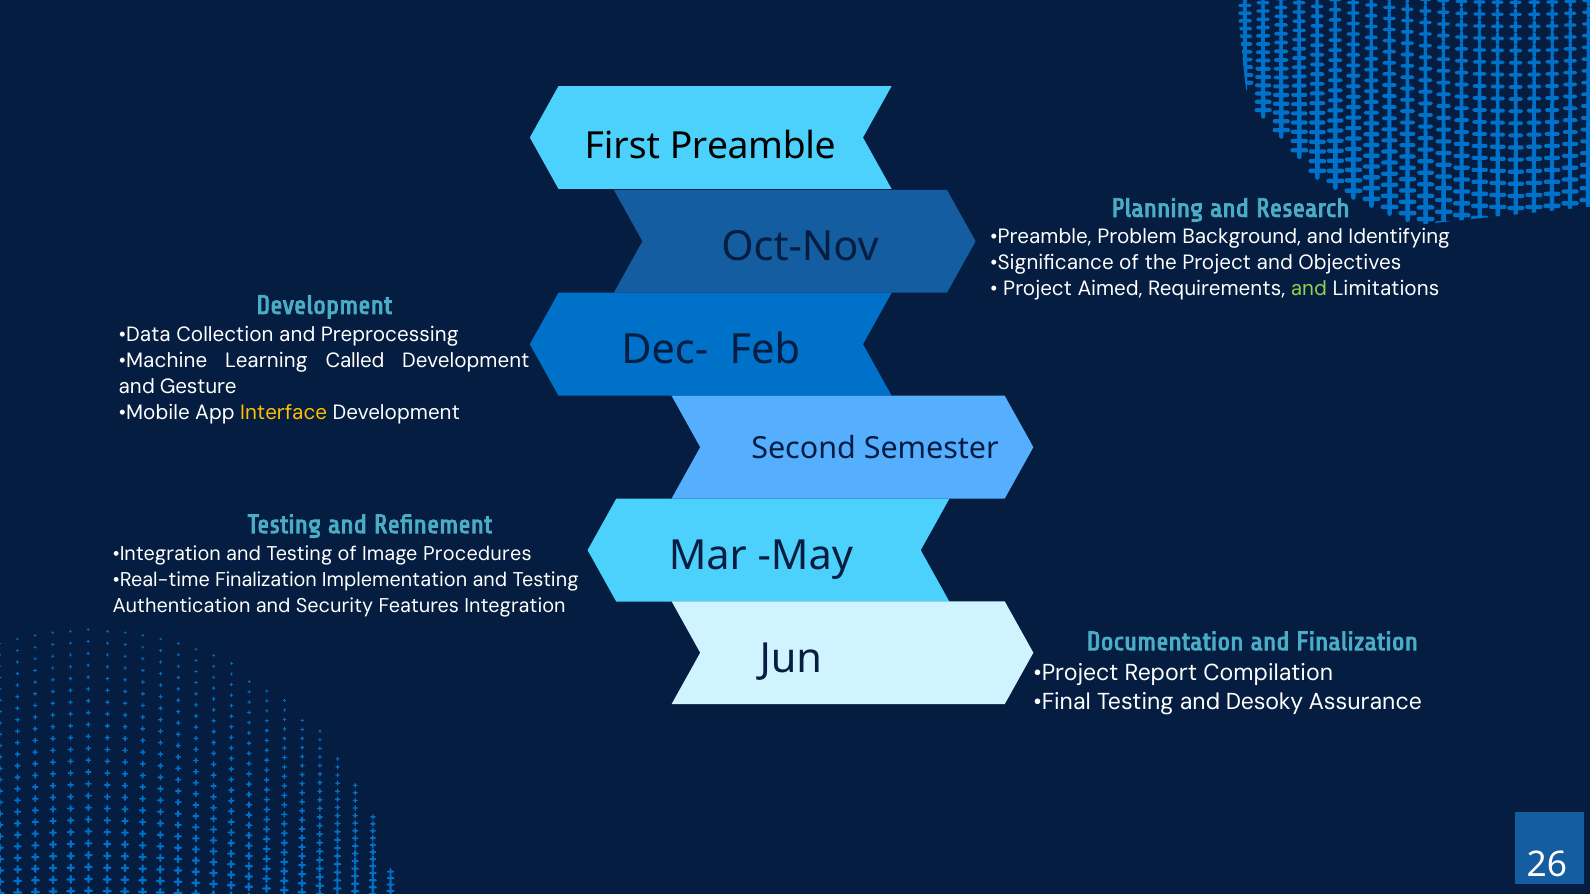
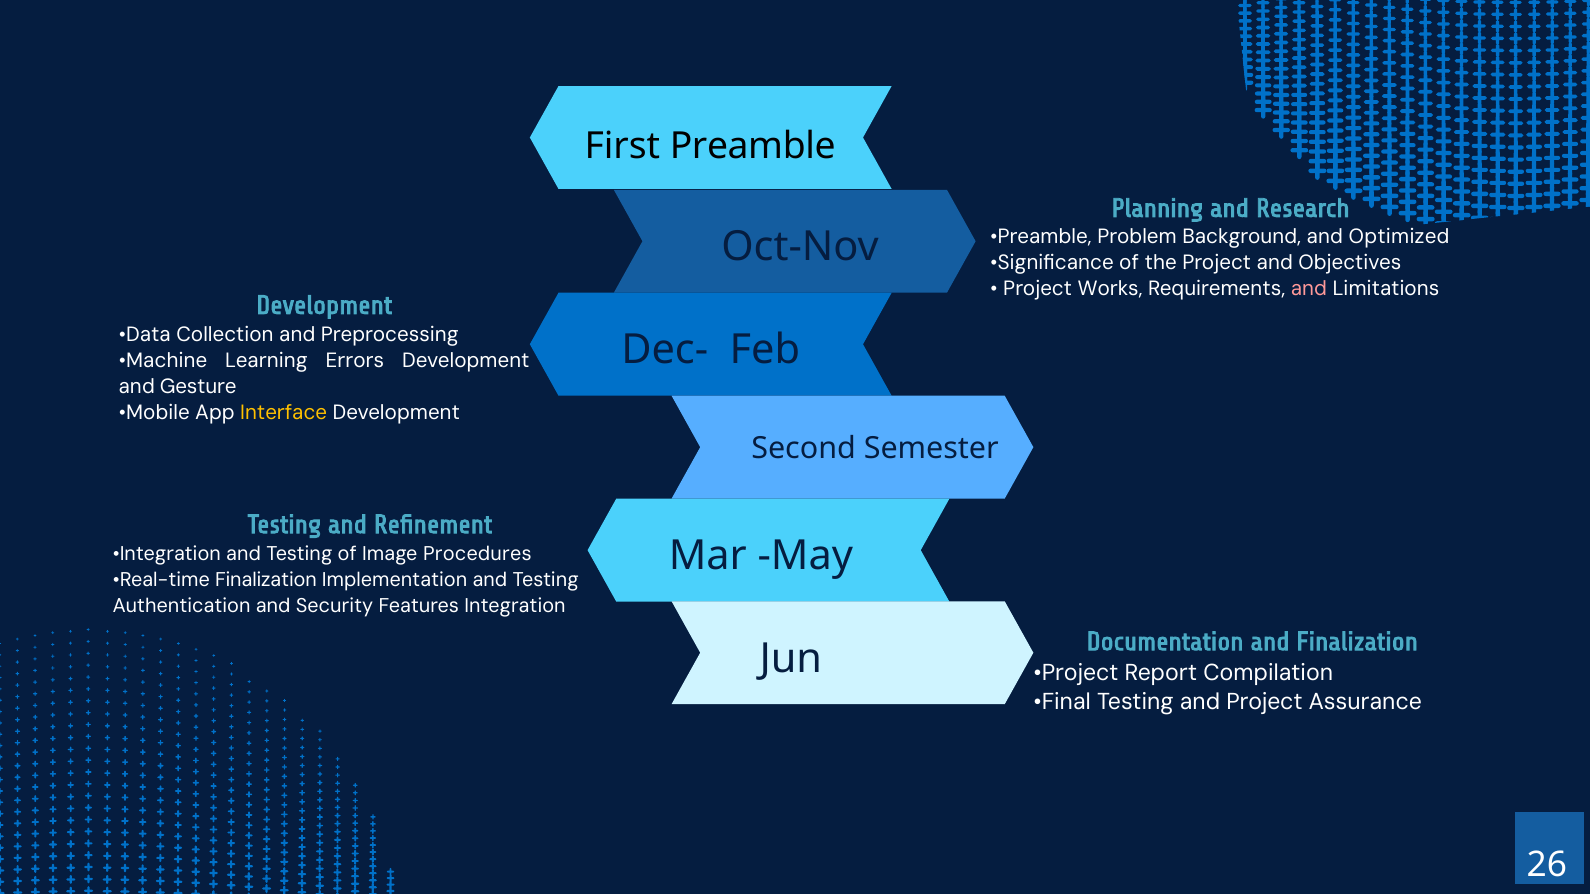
Identifying: Identifying -> Optimized (1399, 237)
Aimed: Aimed -> Works (1110, 289)
and colour: light green -> pink (1309, 289)
Called: Called -> Errors (355, 360)
and Desoky: Desoky -> Project (1264, 702)
